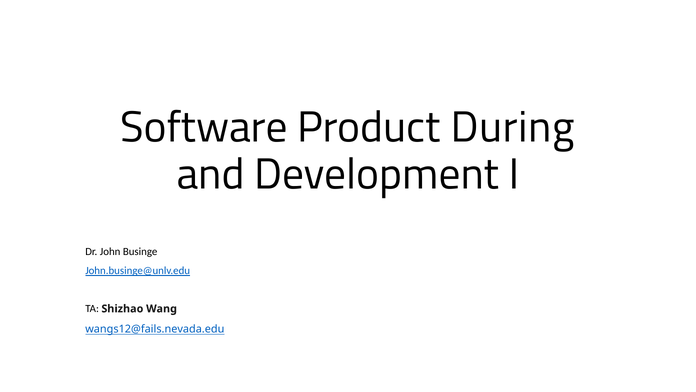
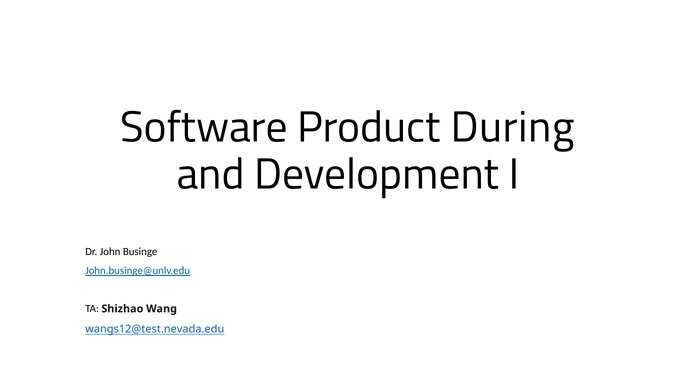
wangs12@fails.nevada.edu: wangs12@fails.nevada.edu -> wangs12@test.nevada.edu (155, 329)
